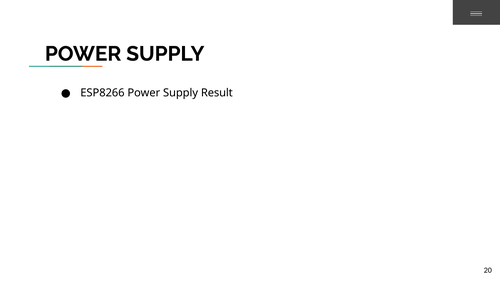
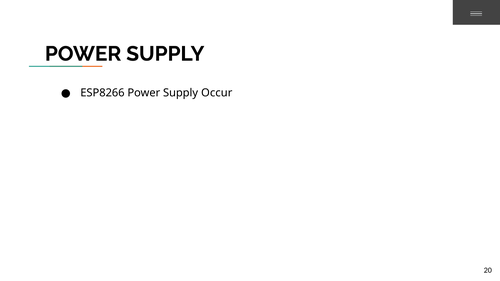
Result: Result -> Occur (217, 93)
